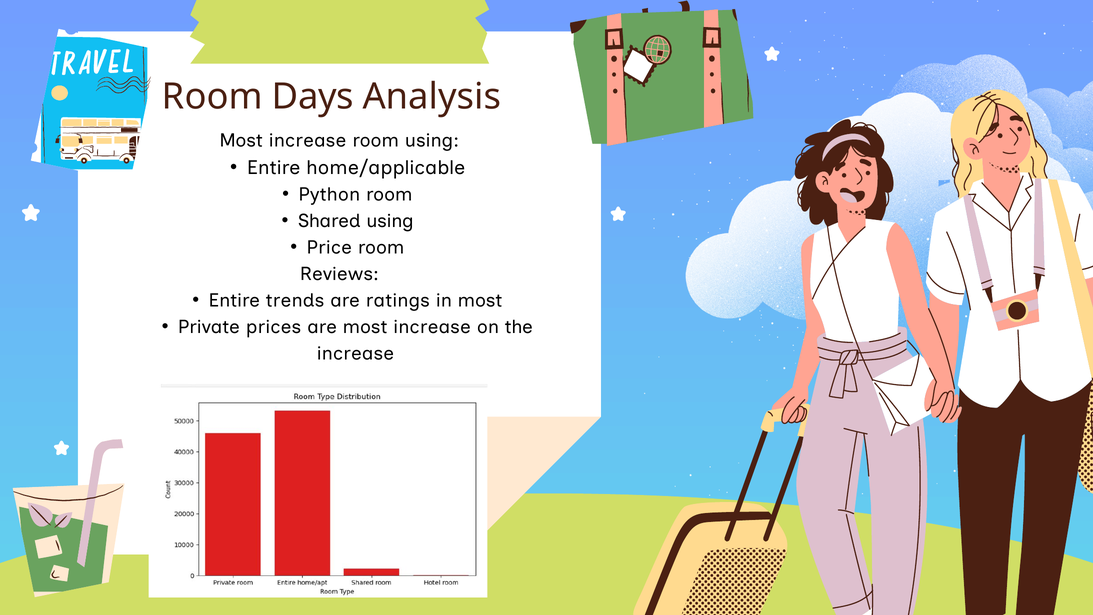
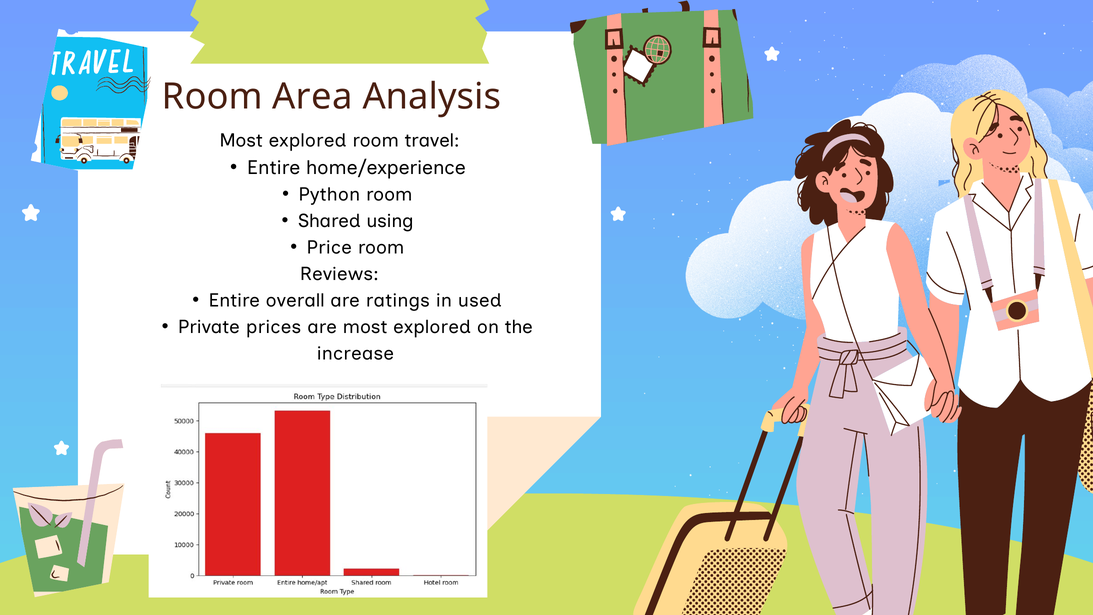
Days: Days -> Area (313, 97)
increase: increase -> explored (308, 140)
room using: using -> travel (432, 140)
home/applicable: home/applicable -> home/experience (386, 168)
trends: trends -> overall (295, 301)
in most: most -> used (480, 301)
are most increase: increase -> explored (432, 327)
